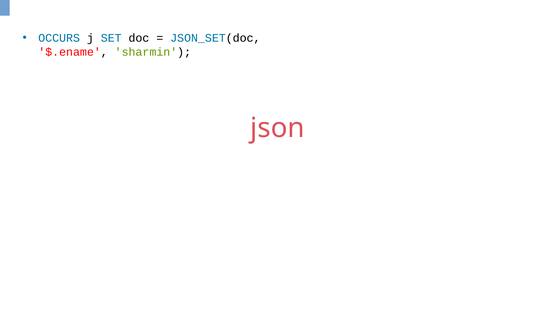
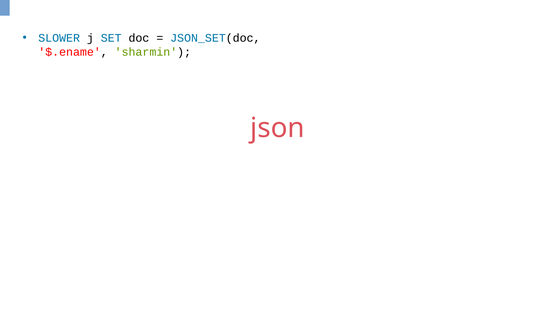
OCCURS: OCCURS -> SLOWER (59, 38)
